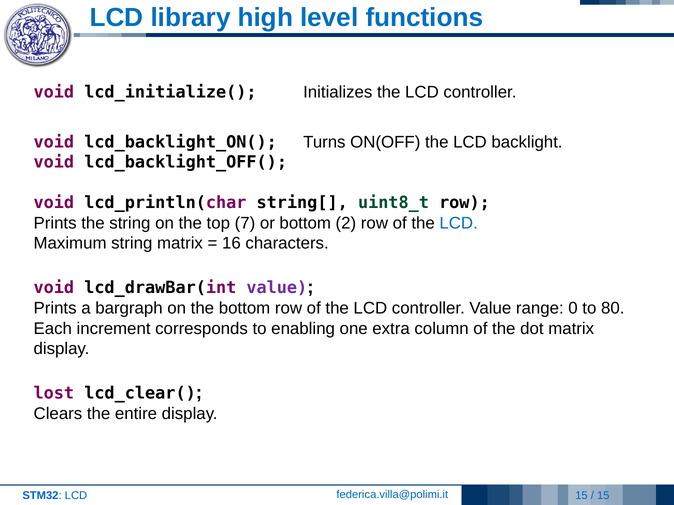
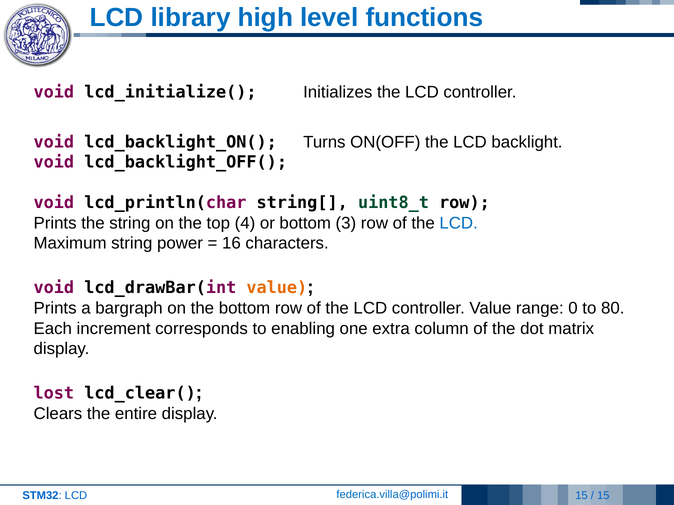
7: 7 -> 4 (245, 223)
2: 2 -> 3 (346, 223)
string matrix: matrix -> power (180, 243)
value colour: purple -> orange (277, 288)
